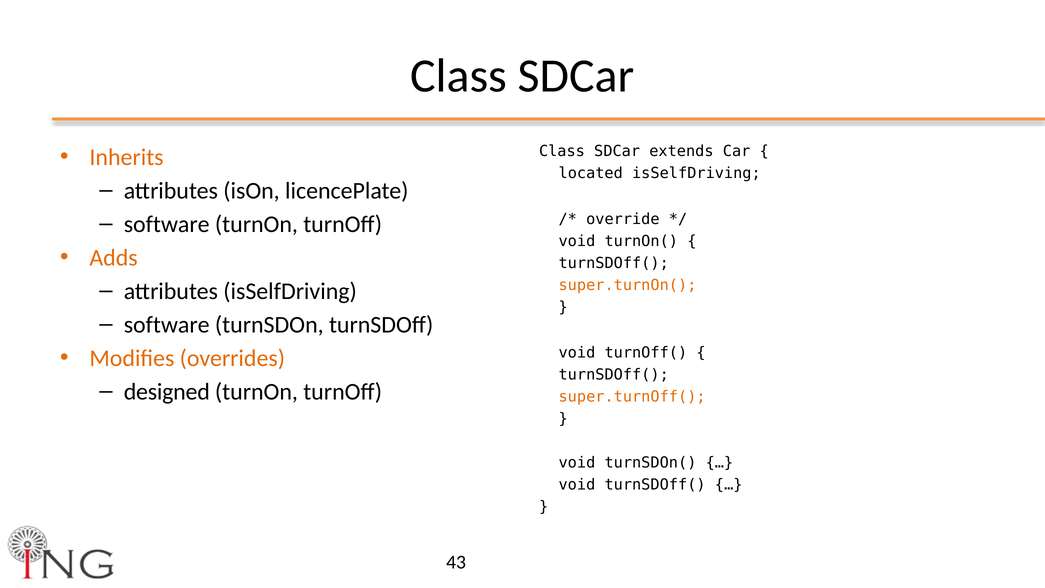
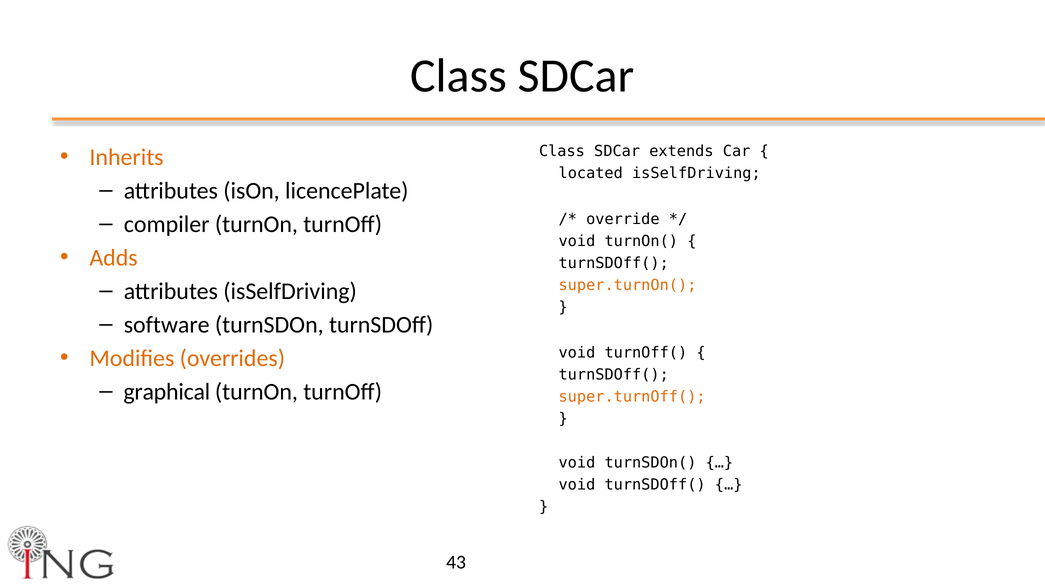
software: software -> compiler (167, 224)
designed: designed -> graphical (167, 392)
